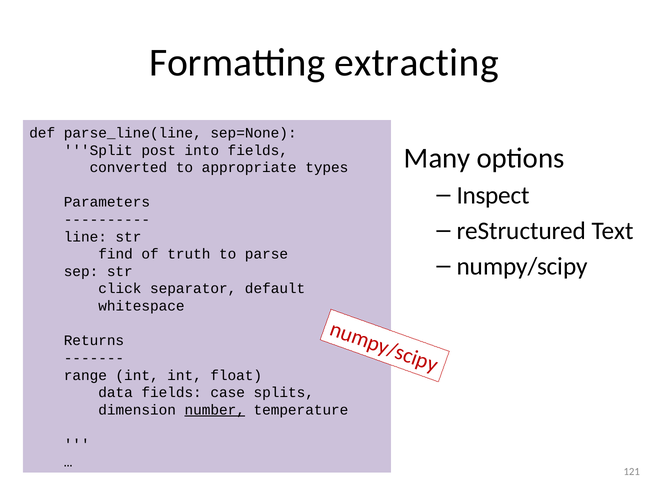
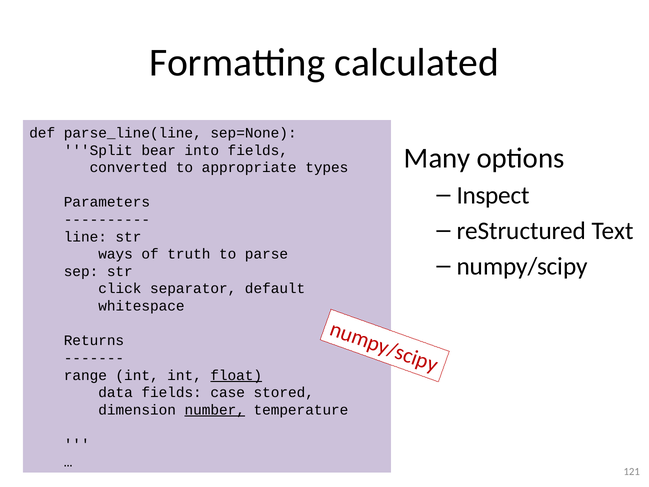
extracting: extracting -> calculated (417, 63)
post: post -> bear (159, 150)
find: find -> ways (116, 254)
float underline: none -> present (236, 375)
splits: splits -> stored (284, 392)
